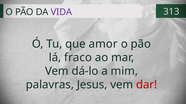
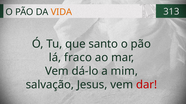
VIDA colour: purple -> orange (61, 12)
amor: amor -> santo (103, 44)
palavras: palavras -> salvação (50, 85)
